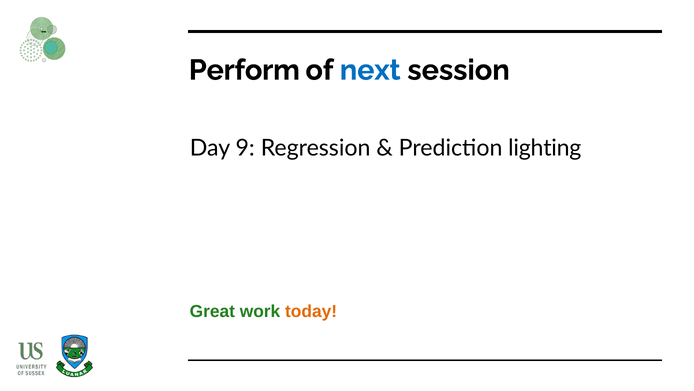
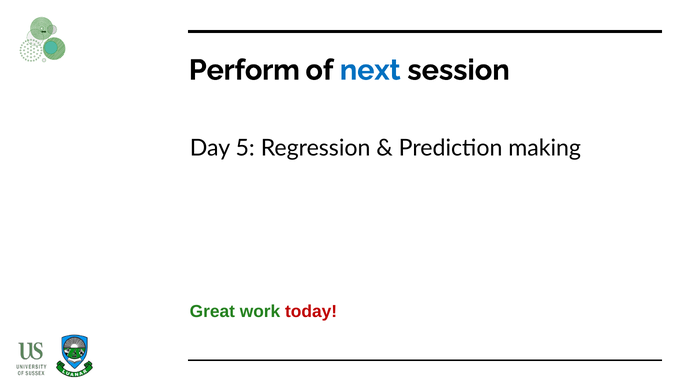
9: 9 -> 5 (245, 148)
lighting: lighting -> making (545, 148)
today colour: orange -> red (311, 311)
